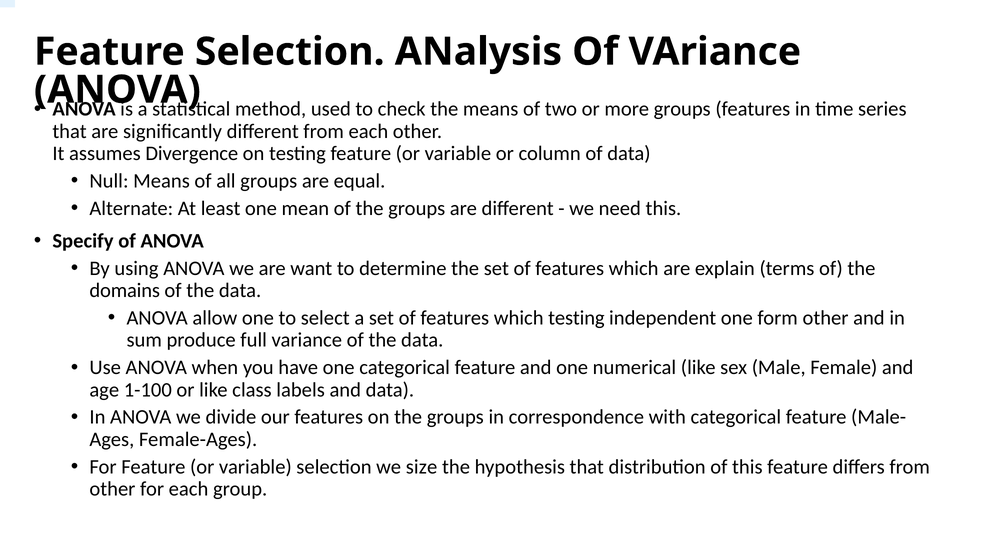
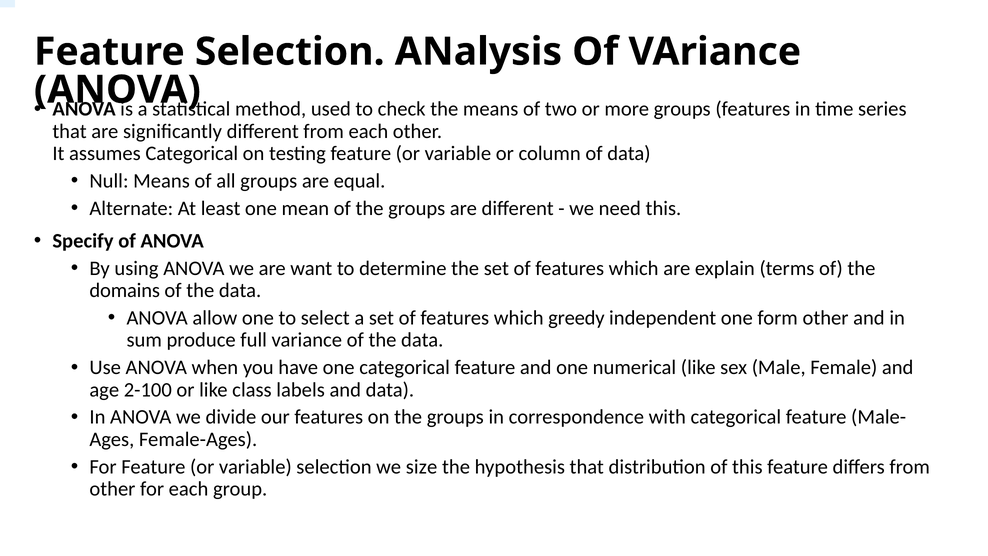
assumes Divergence: Divergence -> Categorical (192, 154)
which testing: testing -> greedy (576, 318)
1-100: 1-100 -> 2-100 (148, 390)
